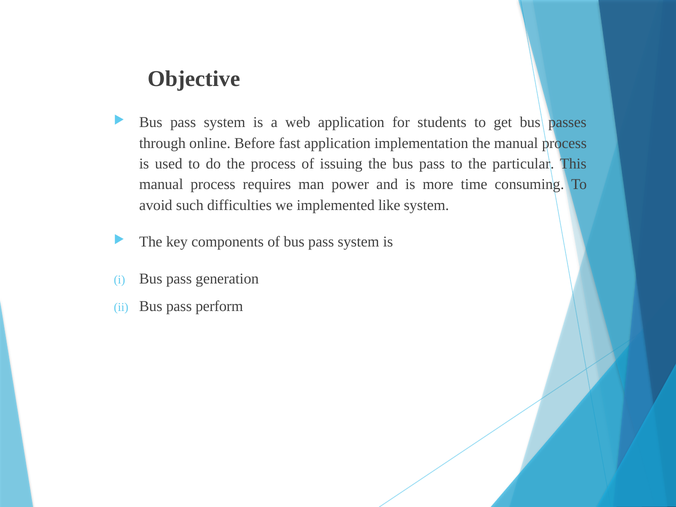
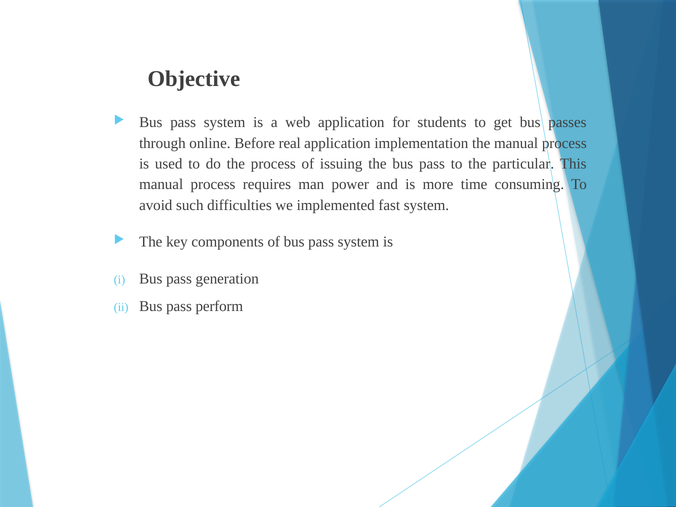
fast: fast -> real (290, 143)
like: like -> fast (389, 205)
